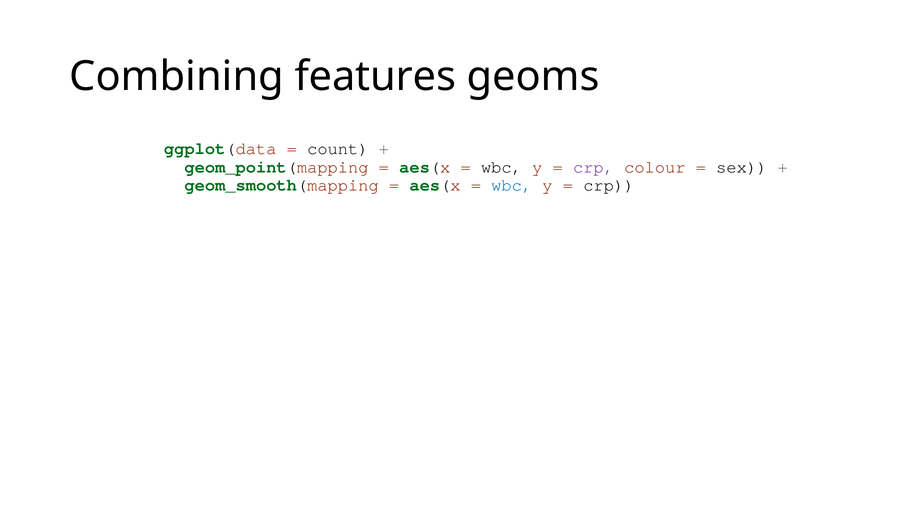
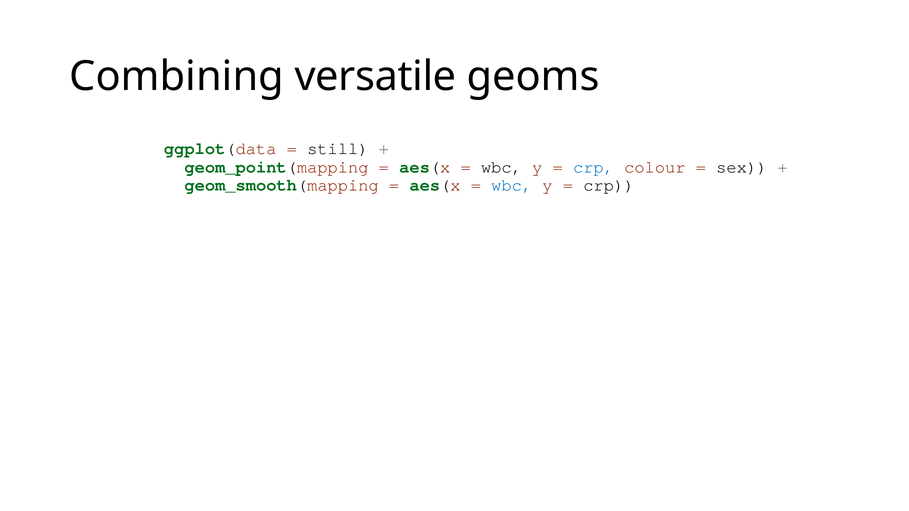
features: features -> versatile (375, 76)
count: count -> still (338, 149)
crp colour: purple -> blue (593, 167)
